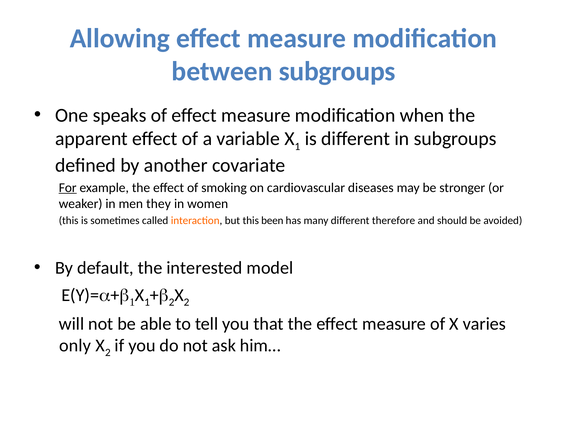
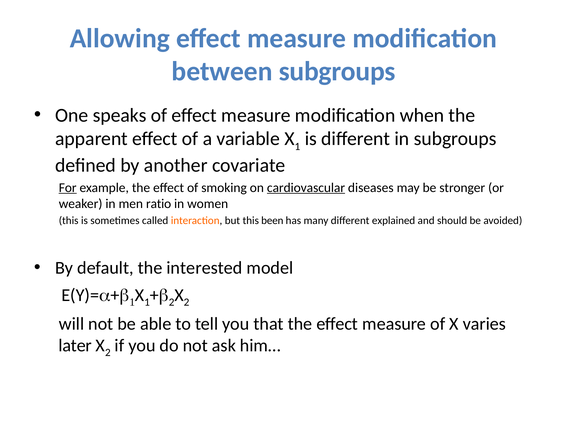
cardiovascular underline: none -> present (306, 188)
they: they -> ratio (159, 204)
therefore: therefore -> explained (394, 221)
only: only -> later (75, 346)
